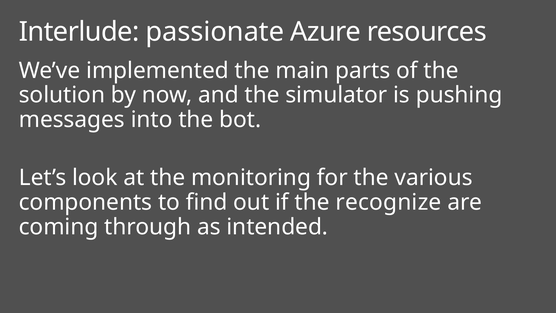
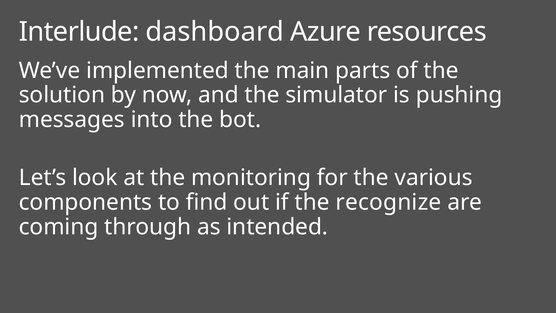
passionate: passionate -> dashboard (215, 32)
